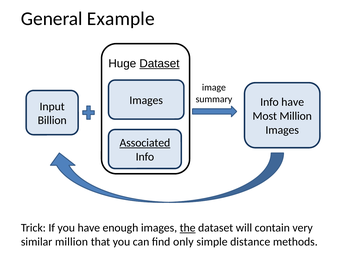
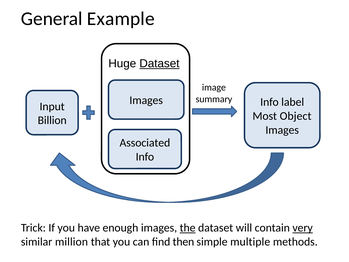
Info have: have -> label (293, 102)
Most Million: Million -> Object (296, 116)
Associated underline: present -> none (145, 143)
very underline: none -> present (303, 228)
only: only -> then (183, 242)
distance: distance -> multiple (250, 242)
